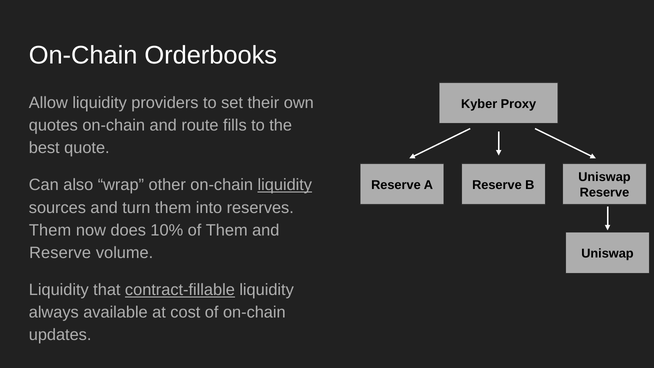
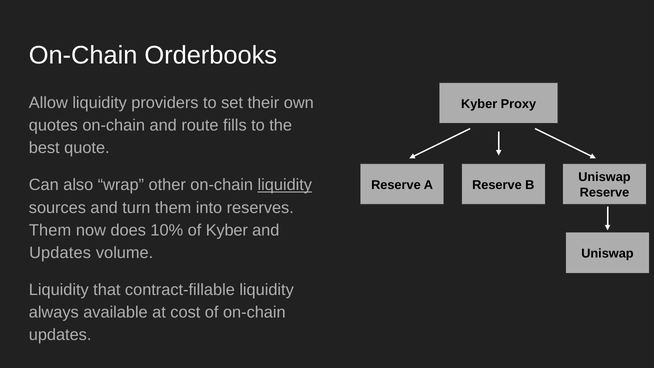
of Them: Them -> Kyber (227, 230)
Reserve: Reserve -> Updates (60, 253)
contract-fillable underline: present -> none (180, 290)
